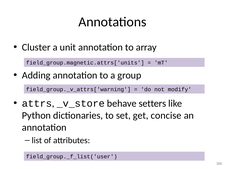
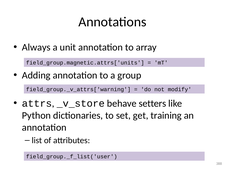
Cluster: Cluster -> Always (36, 47)
concise: concise -> training (166, 115)
